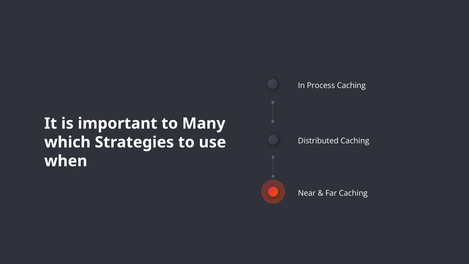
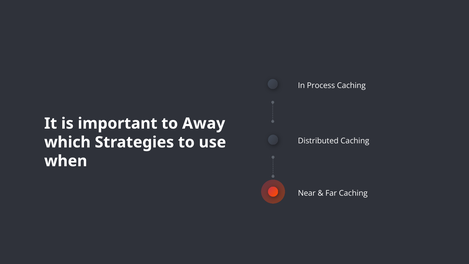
Many: Many -> Away (204, 123)
